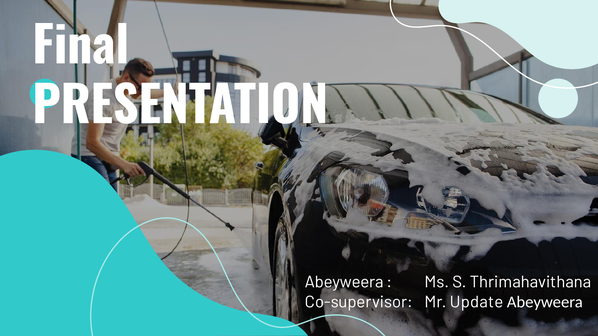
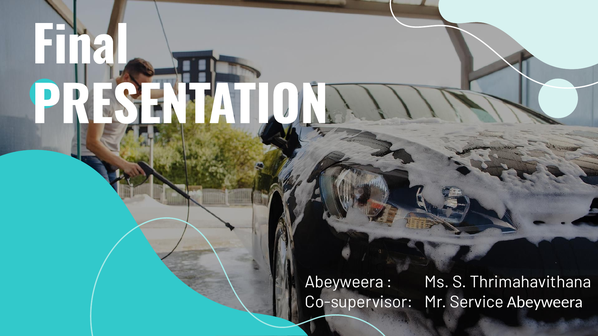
Update: Update -> Service (477, 302)
